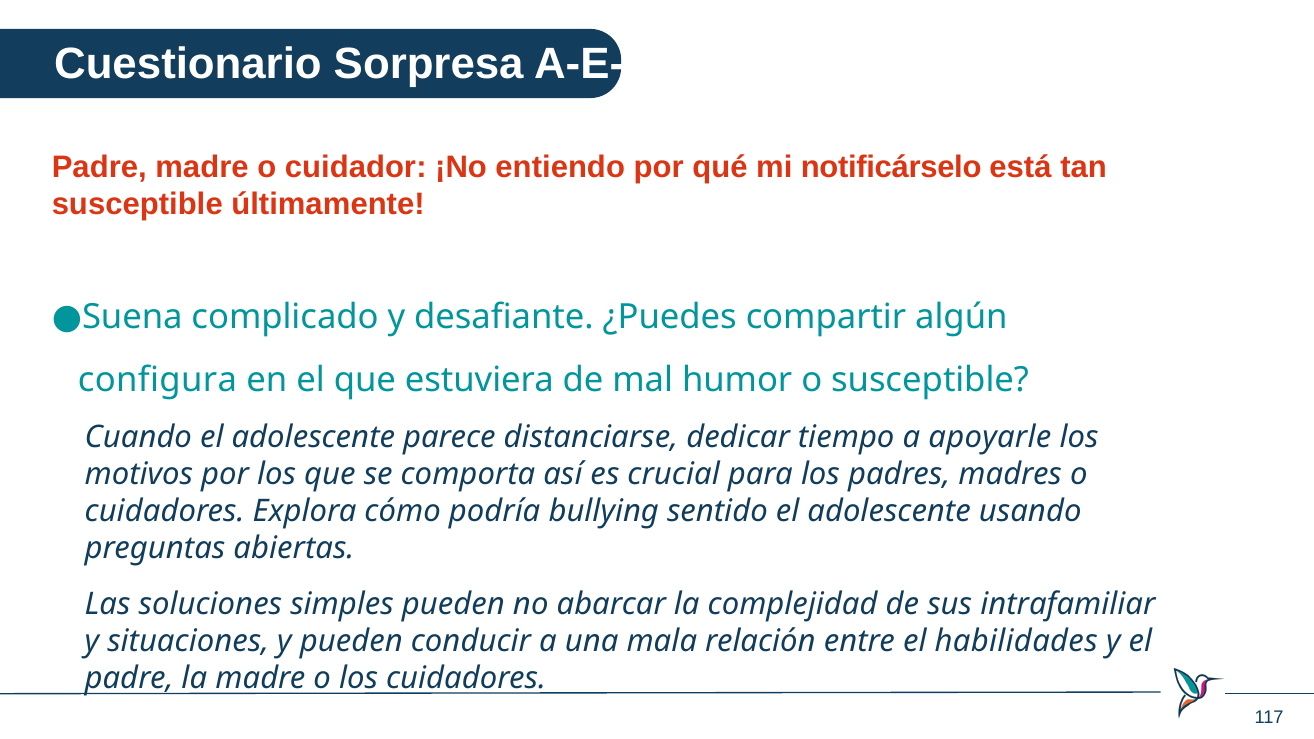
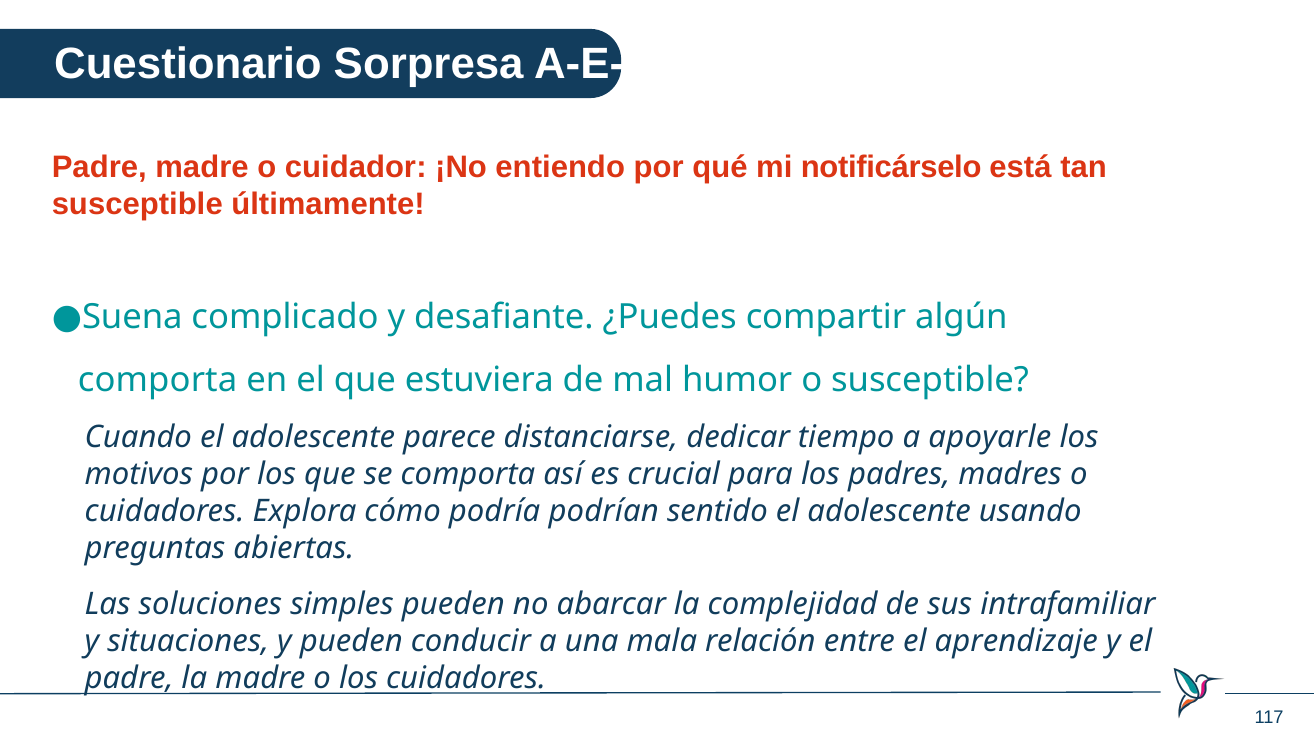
configura: configura -> comporta (158, 380)
bullying: bullying -> podrían (604, 512)
habilidades: habilidades -> aprendizaje (1016, 642)
